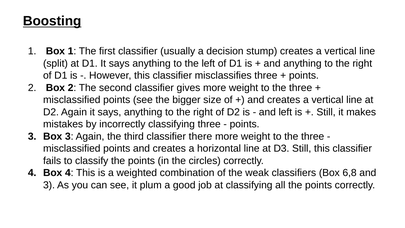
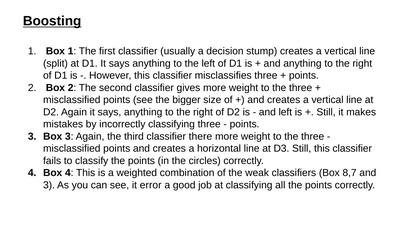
6,8: 6,8 -> 8,7 (350, 173)
plum: plum -> error (151, 185)
